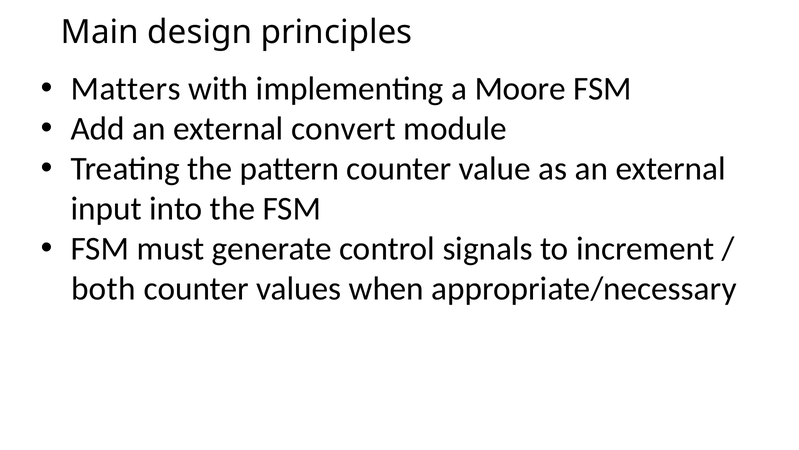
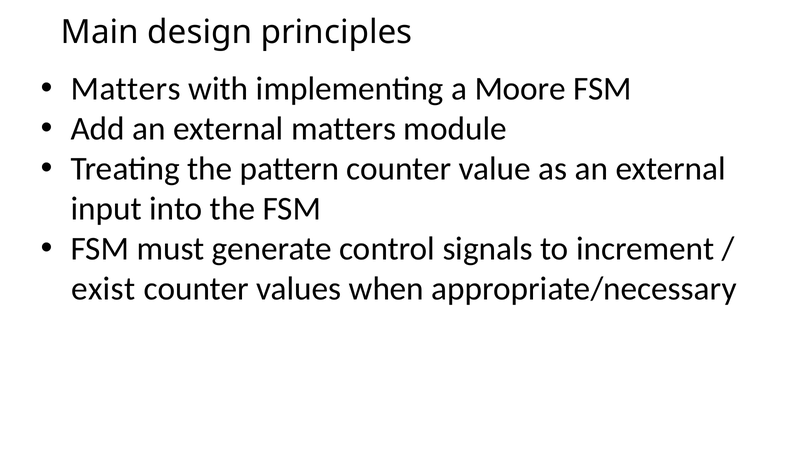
external convert: convert -> matters (344, 129)
both: both -> exist (103, 288)
